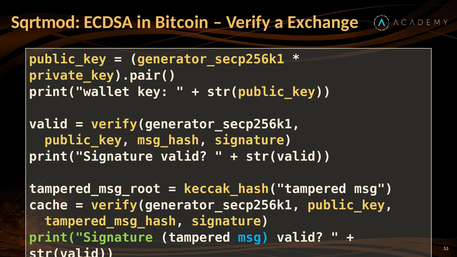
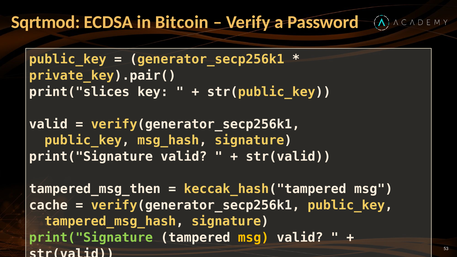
Exchange: Exchange -> Password (323, 22)
print("wallet: print("wallet -> print("slices (79, 92)
tampered_msg_root: tampered_msg_root -> tampered_msg_then (95, 189)
msg colour: light blue -> yellow (253, 238)
